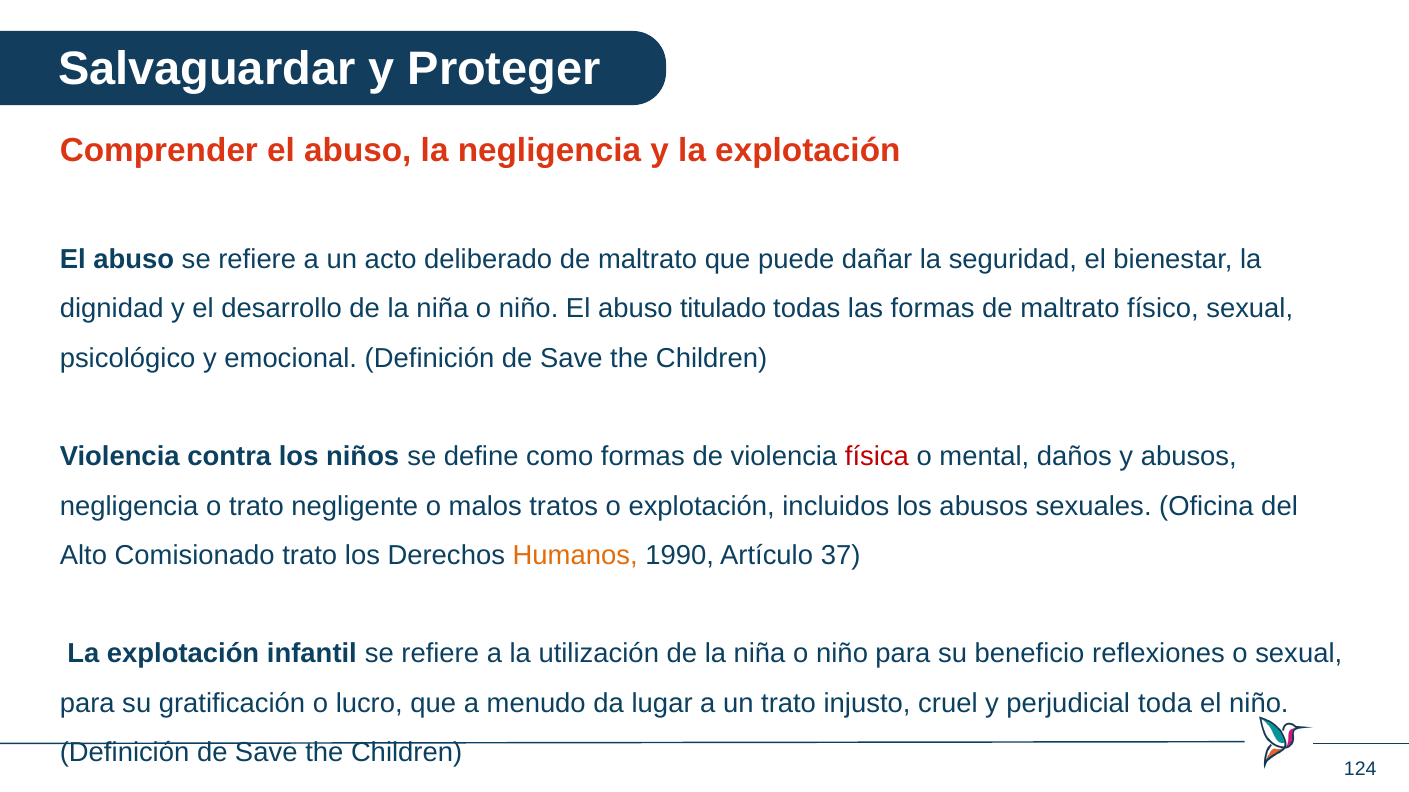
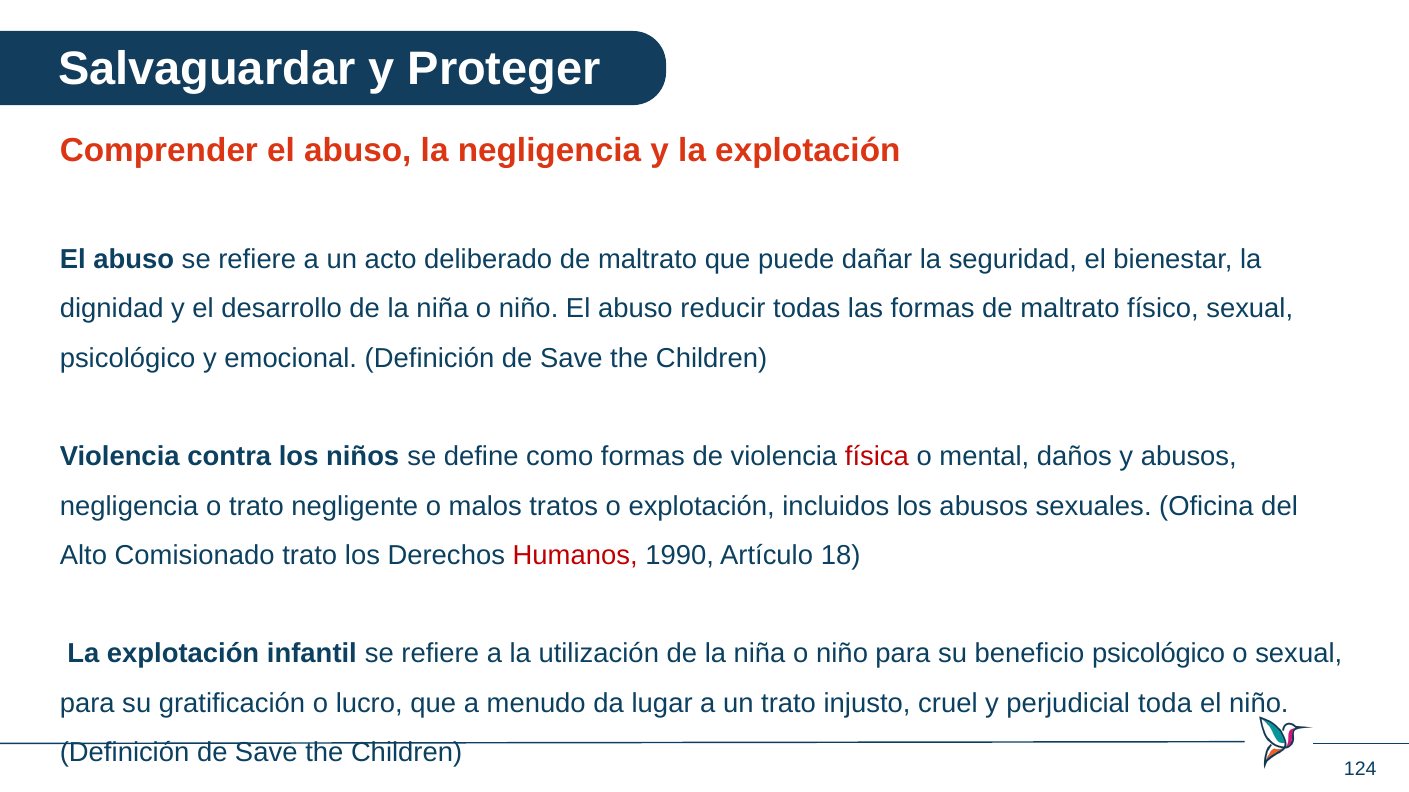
titulado: titulado -> reducir (723, 309)
Humanos colour: orange -> red (575, 556)
37: 37 -> 18 (841, 556)
beneficio reflexiones: reflexiones -> psicológico (1159, 654)
